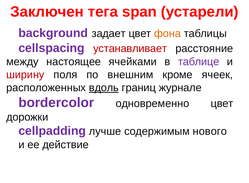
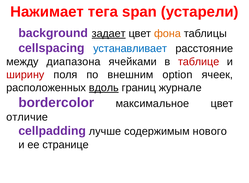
Заключен: Заключен -> Нажимает (47, 12)
задает underline: none -> present (109, 33)
устанавливает colour: red -> blue (130, 48)
настоящее: настоящее -> диапазона (74, 62)
таблице colour: purple -> red (199, 62)
кроме: кроме -> option (178, 74)
одновременно: одновременно -> максимальное (152, 103)
дорожки: дорожки -> отличие (27, 117)
действие: действие -> странице (66, 144)
